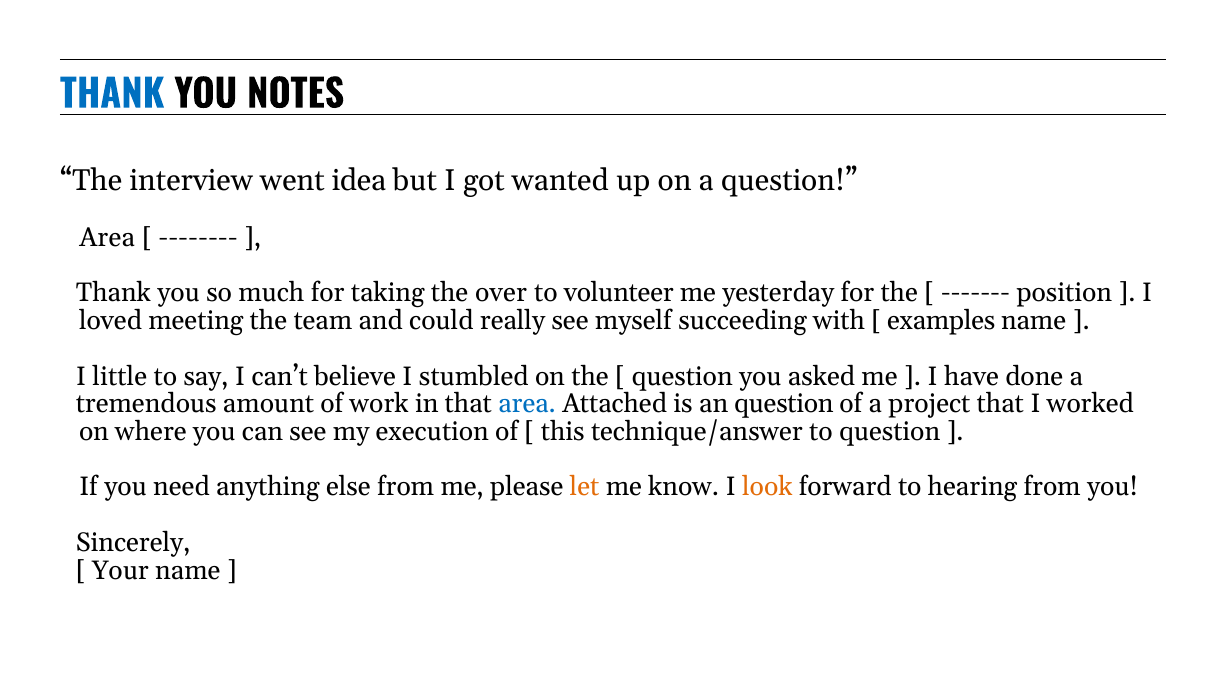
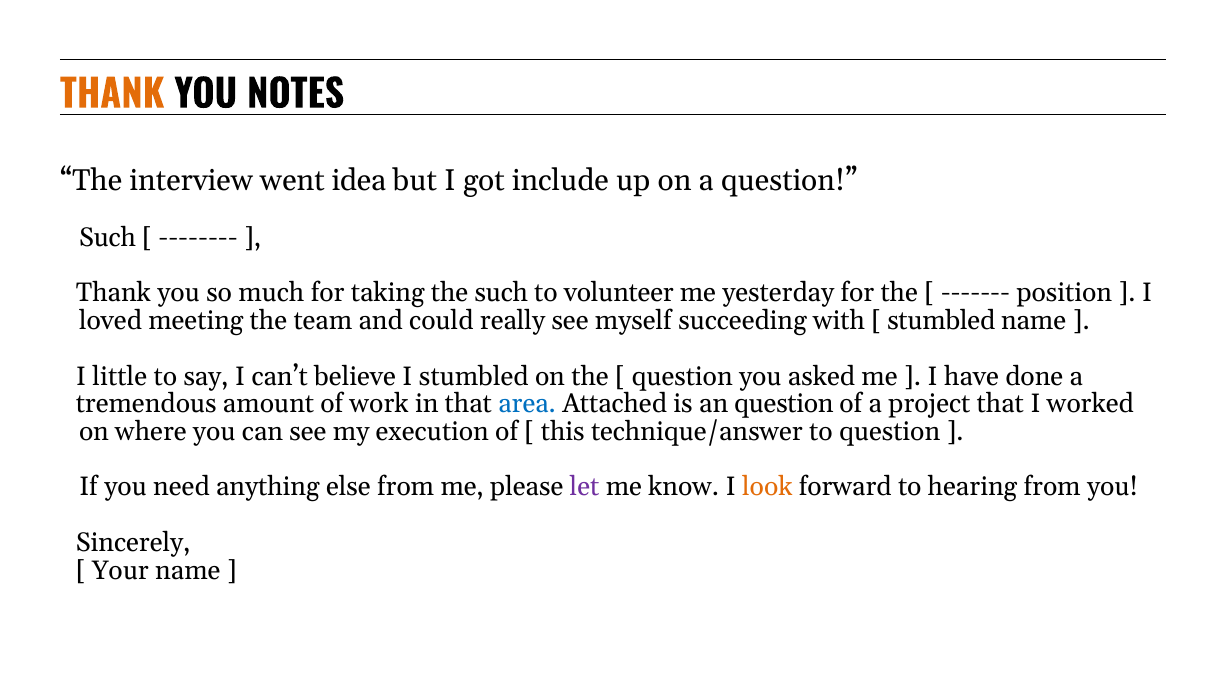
THANK colour: blue -> orange (112, 95)
wanted: wanted -> include (560, 180)
Area: Area -> Such (107, 238)
the over: over -> such (501, 293)
examples: examples -> stumbled (941, 321)
let colour: orange -> purple (585, 488)
